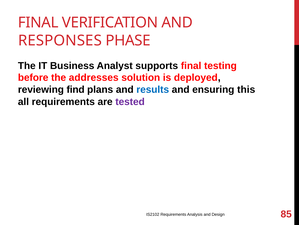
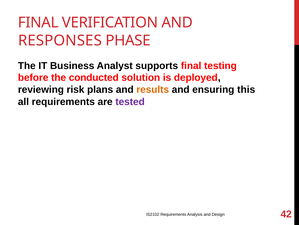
addresses: addresses -> conducted (94, 77)
find: find -> risk (76, 89)
results colour: blue -> orange (153, 89)
85: 85 -> 42 (286, 213)
